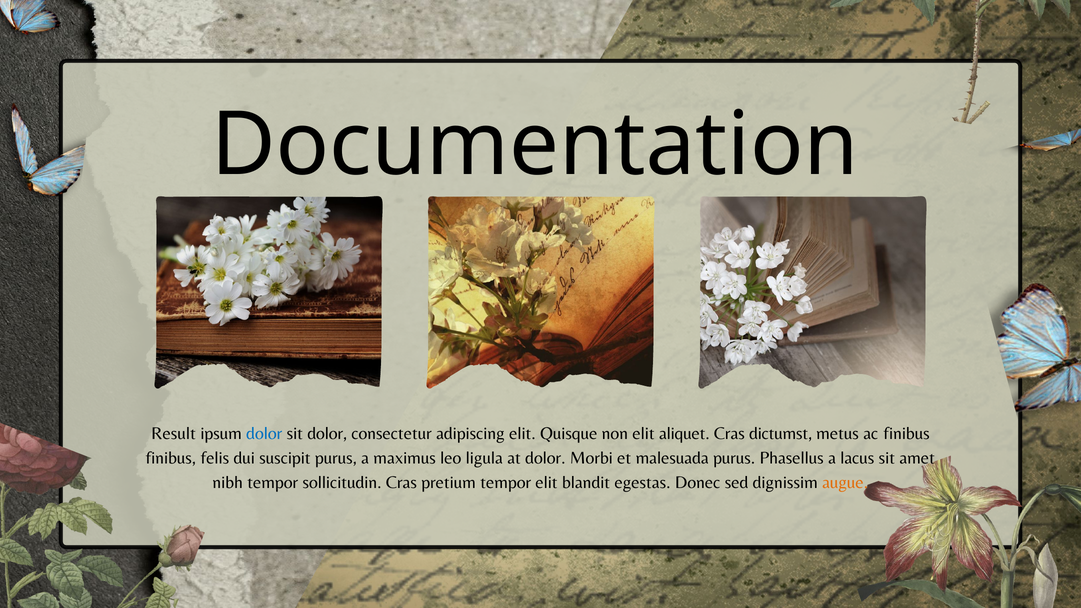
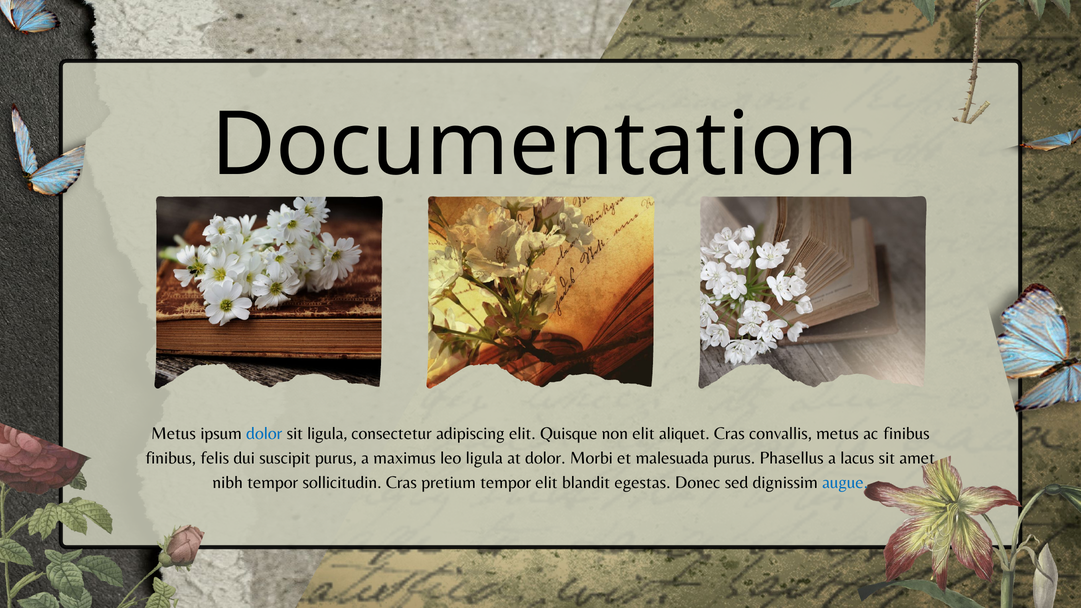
Result: Result -> Metus (174, 433)
sit dolor: dolor -> ligula (327, 433)
dictumst: dictumst -> convallis (781, 433)
augue colour: orange -> blue (845, 483)
